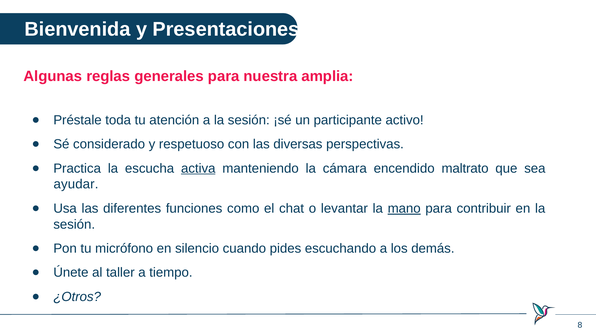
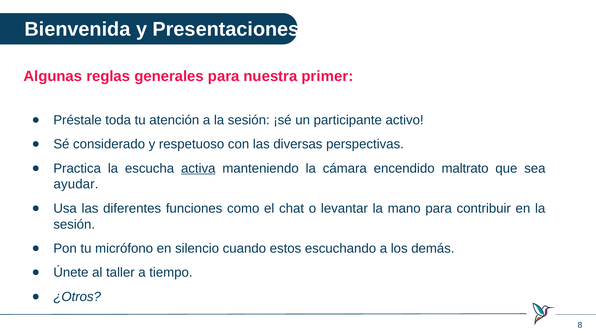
amplia: amplia -> primer (327, 76)
mano underline: present -> none (404, 209)
pides: pides -> estos (286, 249)
